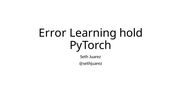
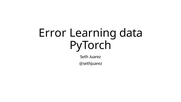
hold: hold -> data (131, 33)
